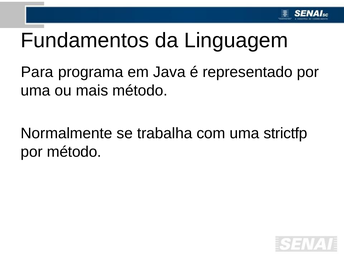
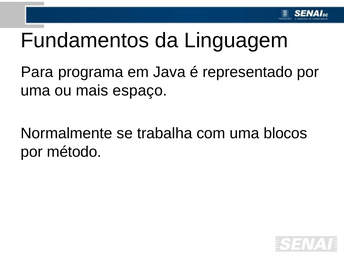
mais método: método -> espaço (140, 91)
strictfp: strictfp -> blocos (285, 133)
